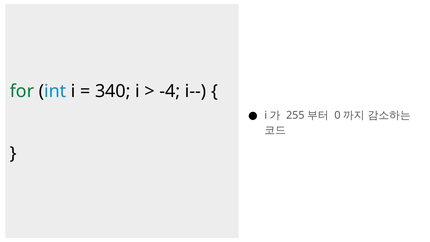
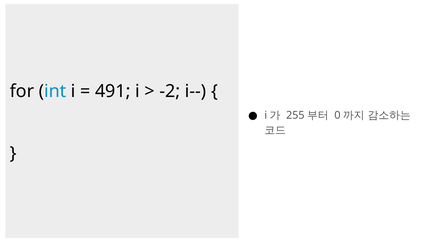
for colour: green -> black (22, 91)
340: 340 -> 491 (113, 91)
-4: -4 -> -2 (170, 91)
